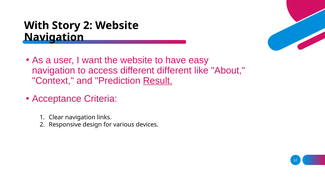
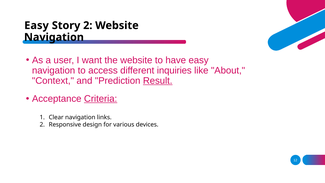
With: With -> Easy (37, 25)
different different: different -> inquiries (174, 70)
Criteria underline: none -> present (101, 99)
